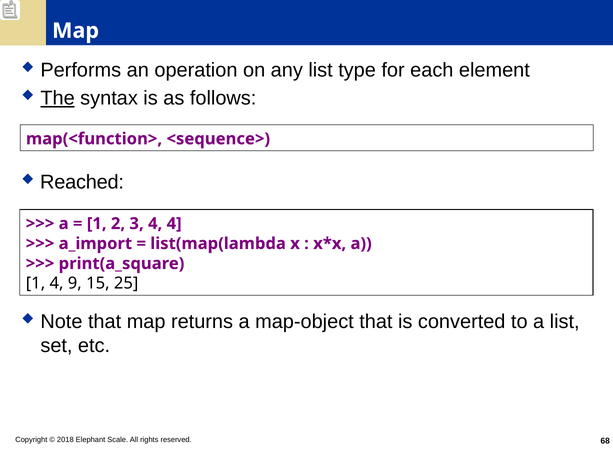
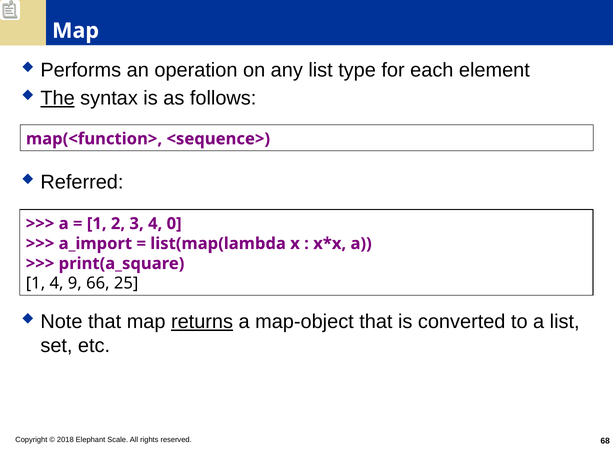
Reached: Reached -> Referred (82, 182)
4 4: 4 -> 0 (174, 223)
15: 15 -> 66 (98, 283)
returns underline: none -> present (202, 321)
